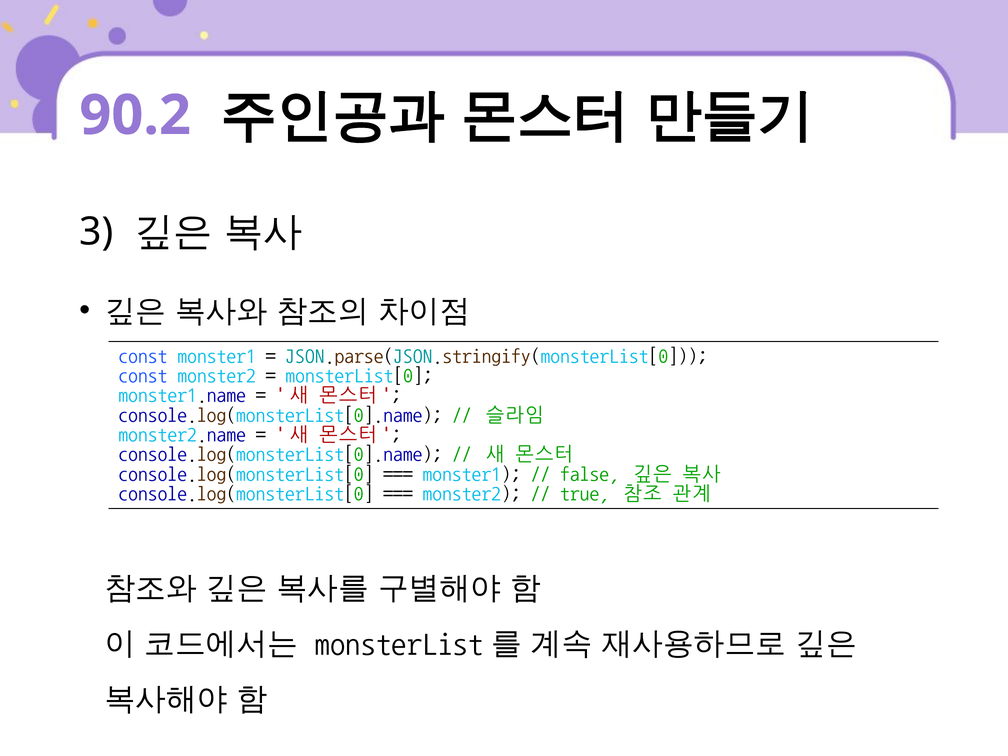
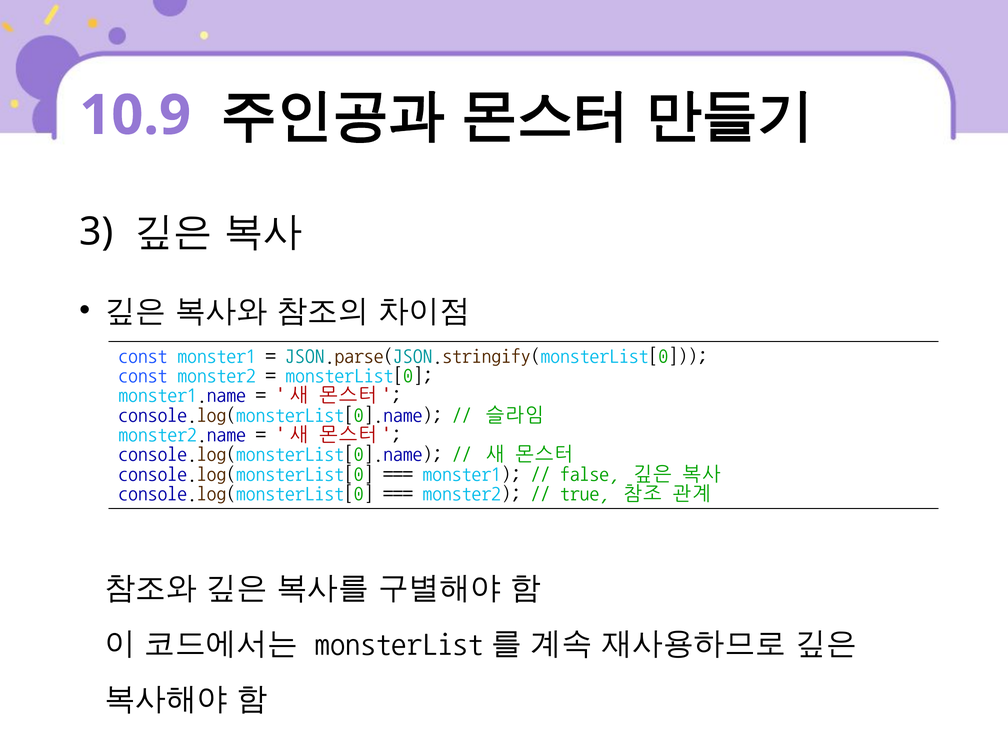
90.2: 90.2 -> 10.9 (135, 115)
